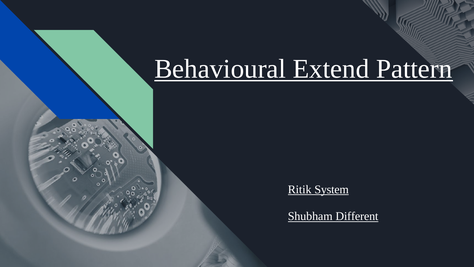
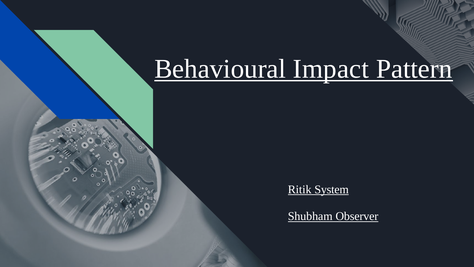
Extend: Extend -> Impact (331, 69)
Different: Different -> Observer (357, 216)
